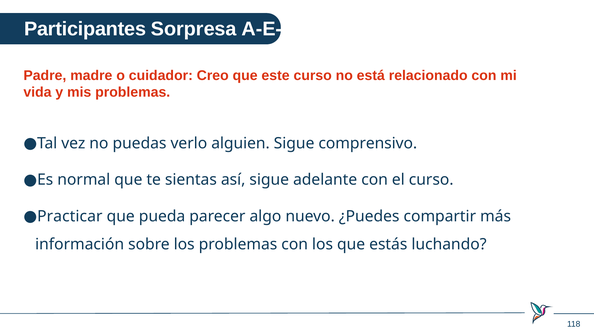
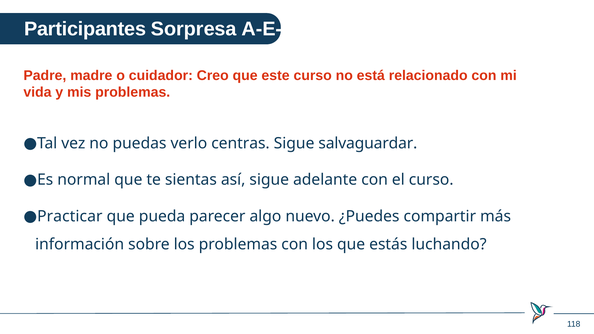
alguien: alguien -> centras (240, 143)
comprensivo: comprensivo -> salvaguardar (368, 143)
